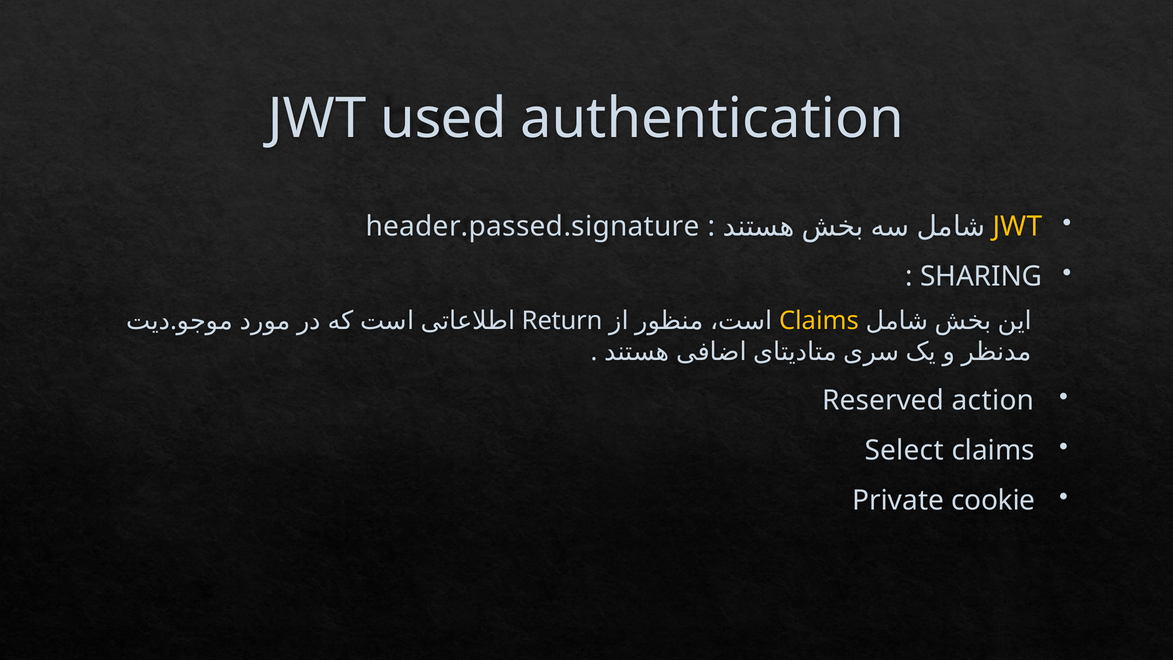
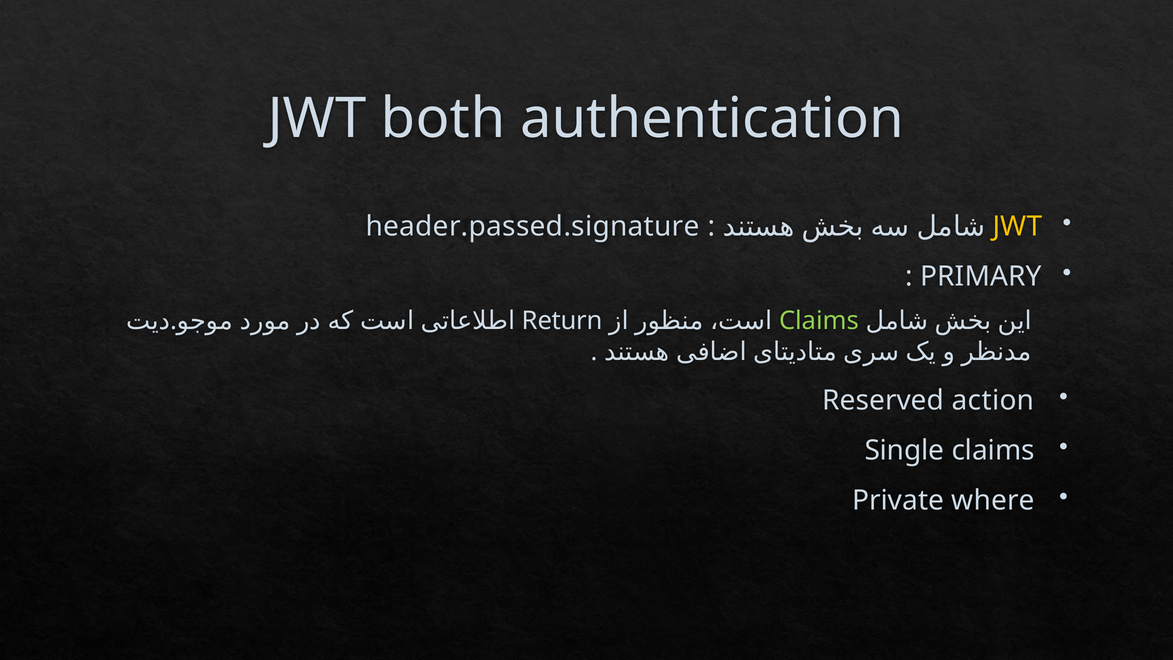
used: used -> both (443, 119)
SHARING: SHARING -> PRIMARY (981, 276)
Claims colour: yellow -> light green (819, 321)
Select: Select -> Single (904, 450)
cookie: cookie -> where (993, 500)
